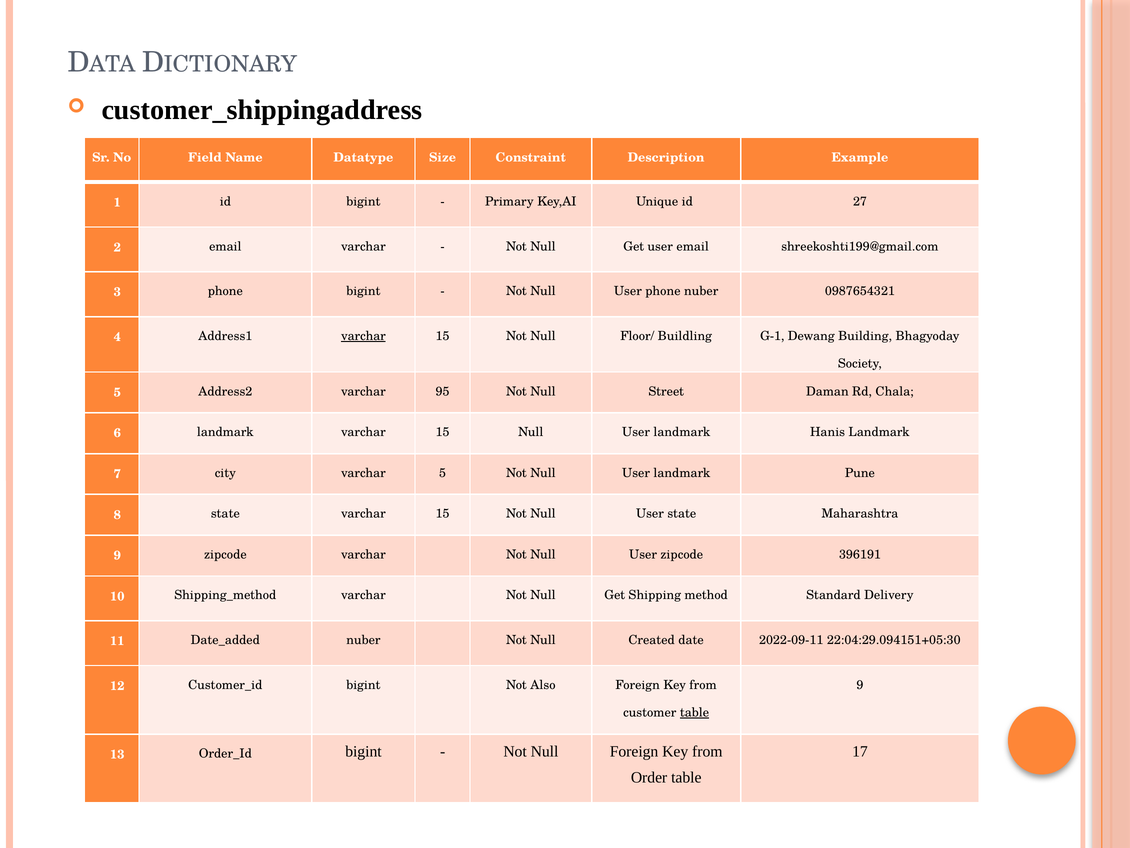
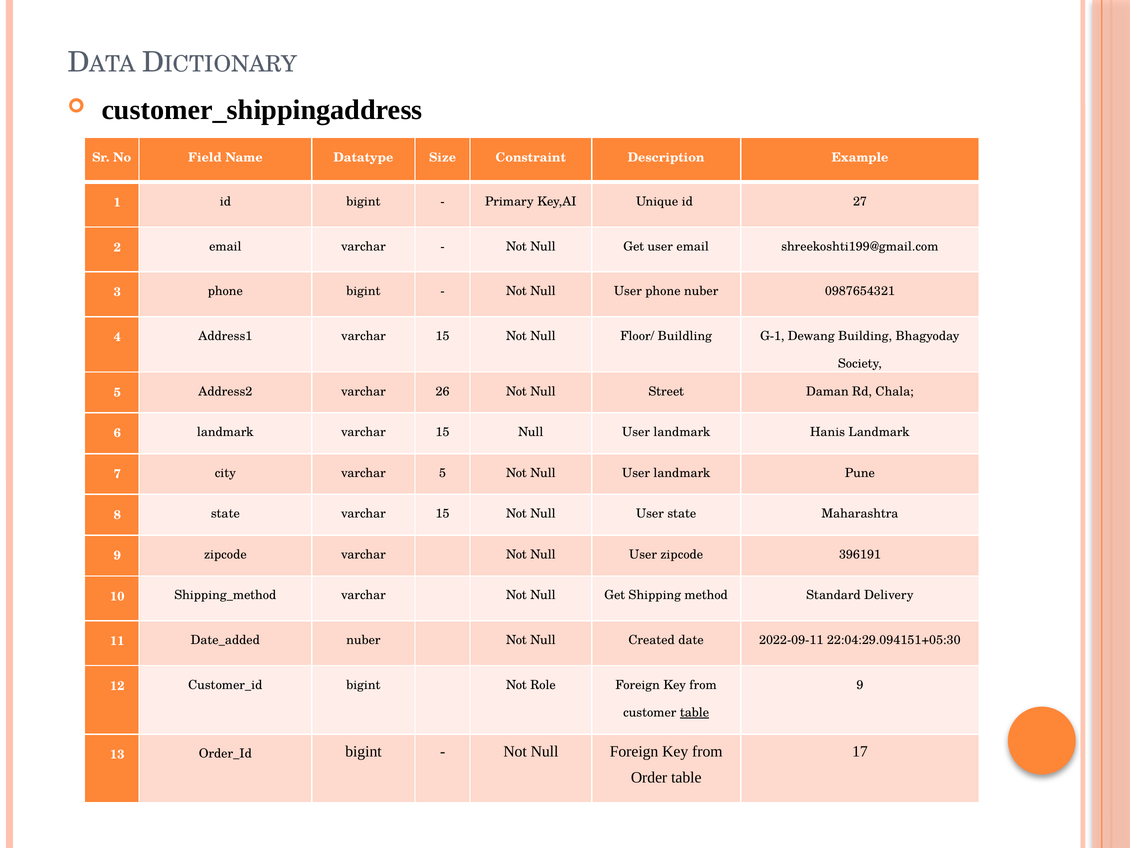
varchar underline: present -> none (363, 336)
95: 95 -> 26 (443, 391)
Also: Also -> Role (543, 685)
